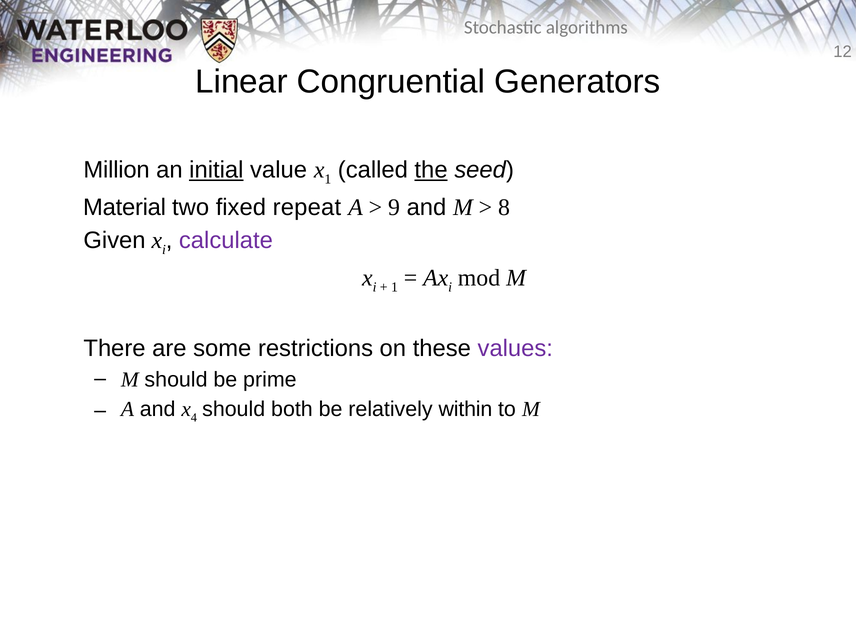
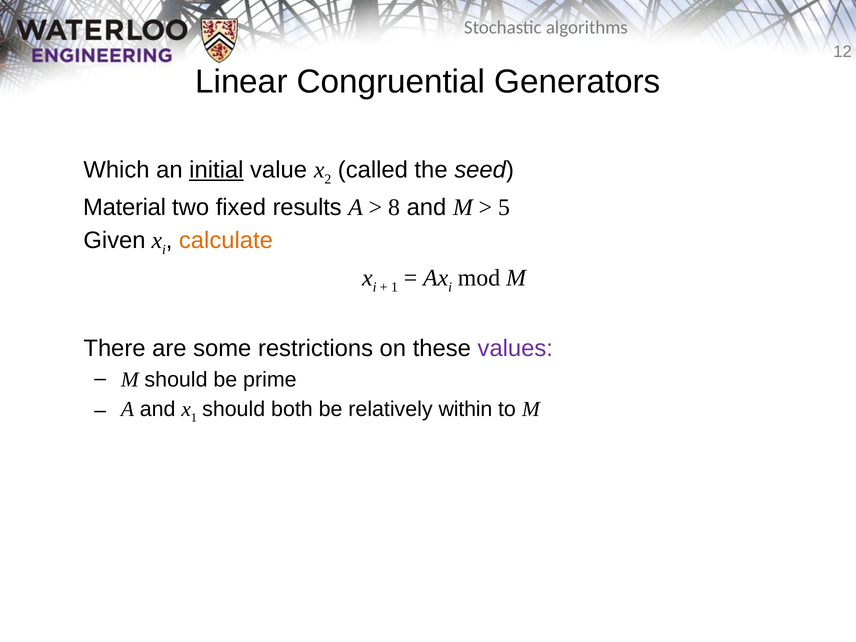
Million: Million -> Which (116, 170)
1: 1 -> 2 (328, 179)
the underline: present -> none (431, 170)
repeat: repeat -> results (307, 207)
9: 9 -> 8 (394, 207)
8: 8 -> 5 (504, 207)
calculate colour: purple -> orange (226, 241)
4: 4 -> 1 (194, 418)
